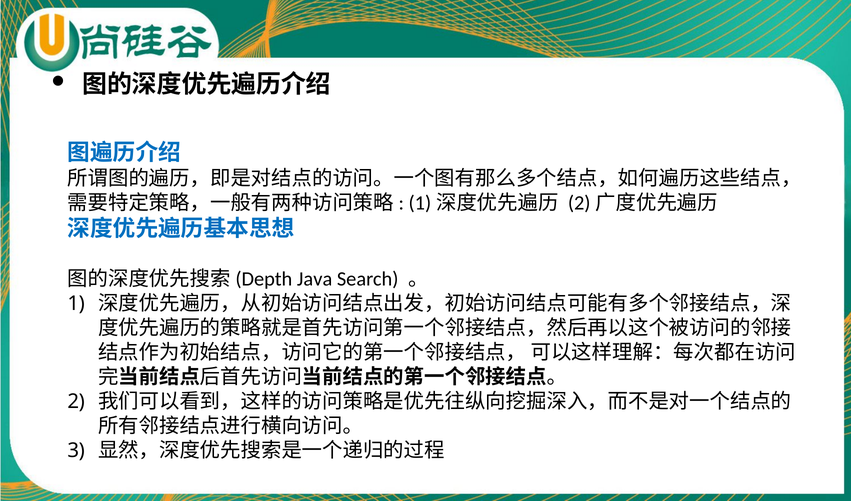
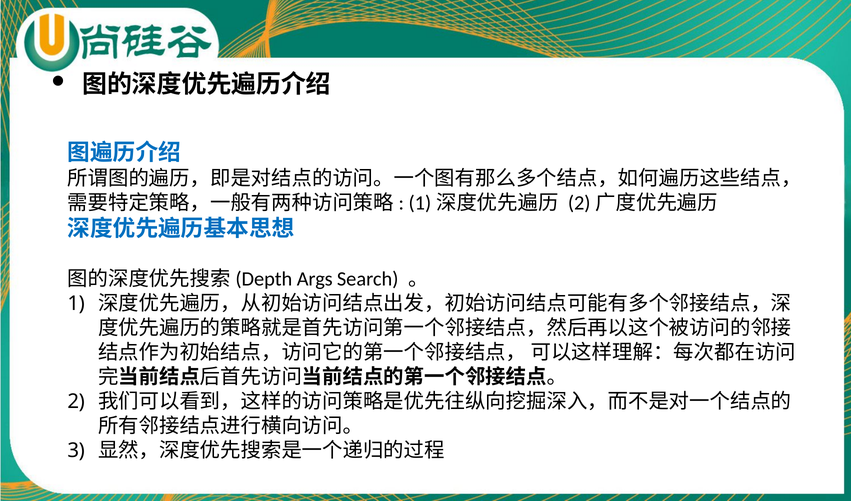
Java: Java -> Args (315, 279)
